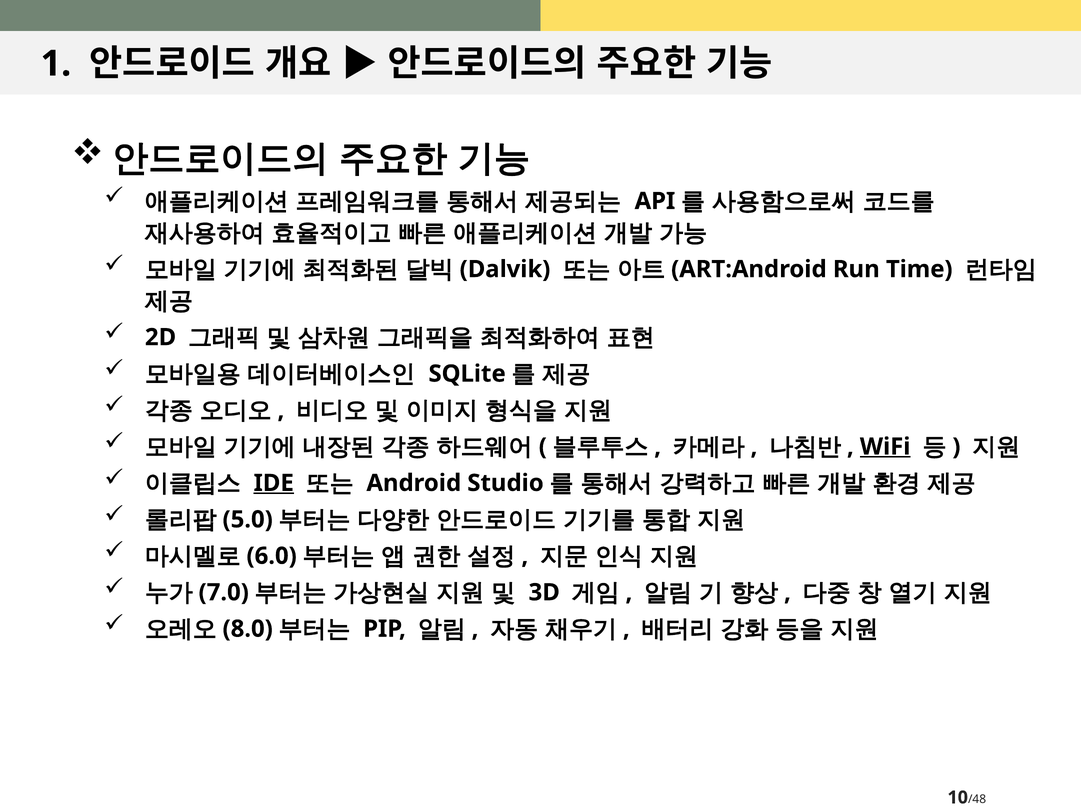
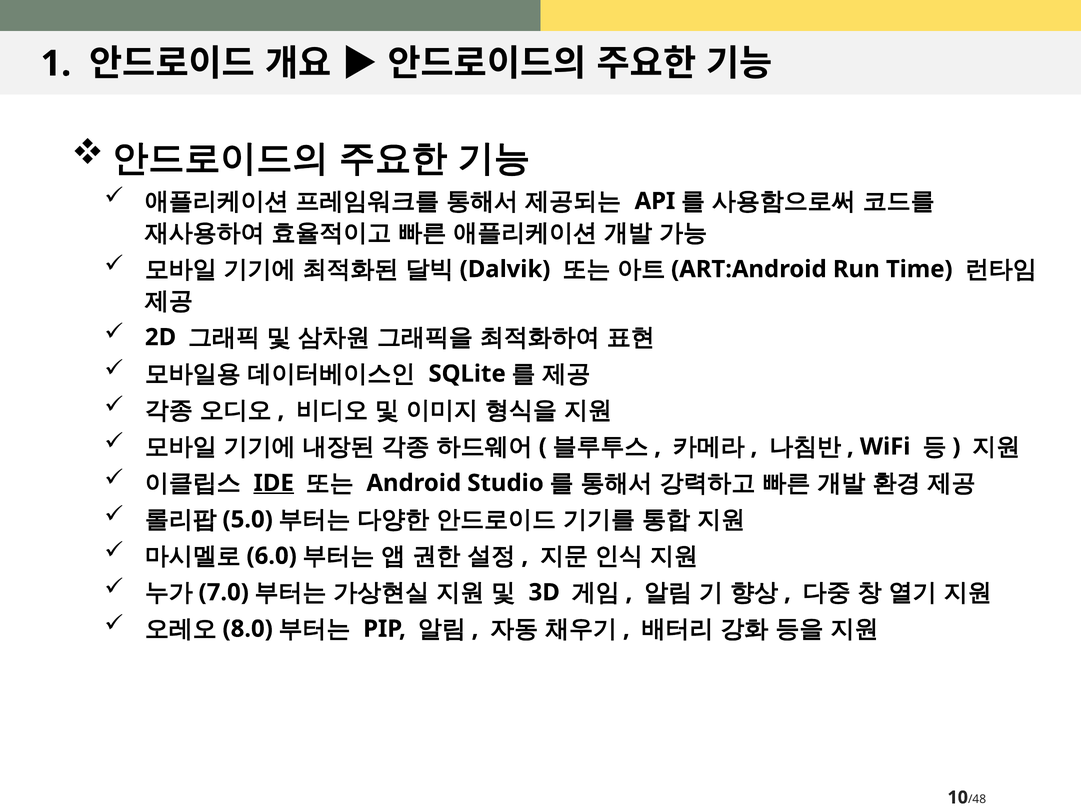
WiFi underline: present -> none (885, 446)
